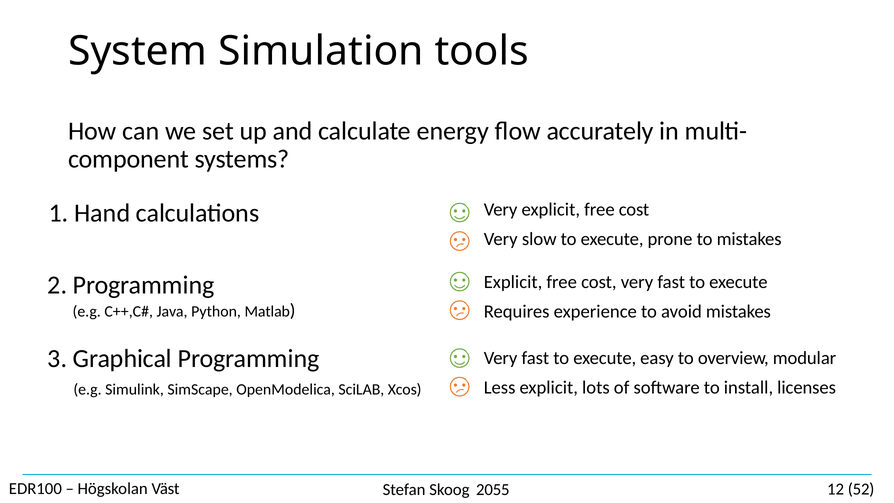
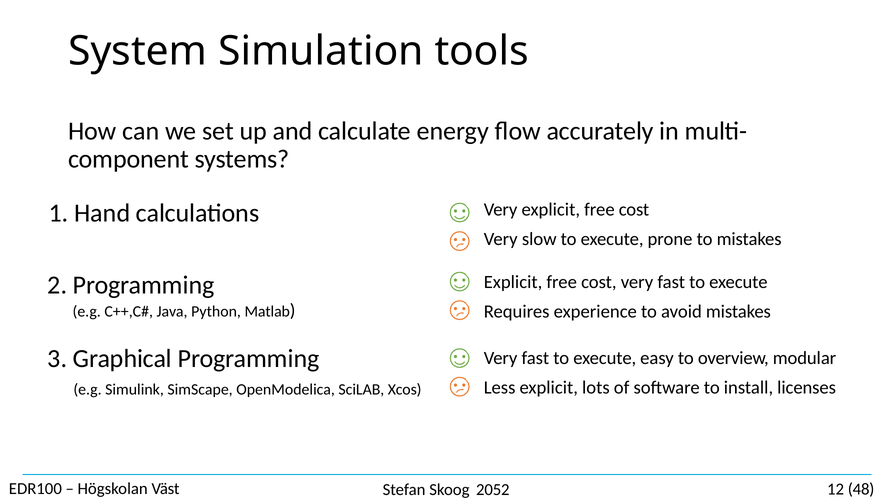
2055: 2055 -> 2052 (493, 489)
52: 52 -> 48 (861, 489)
